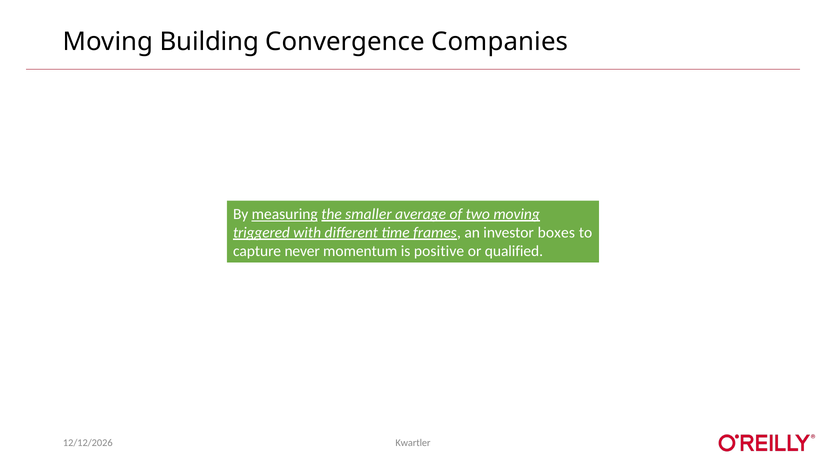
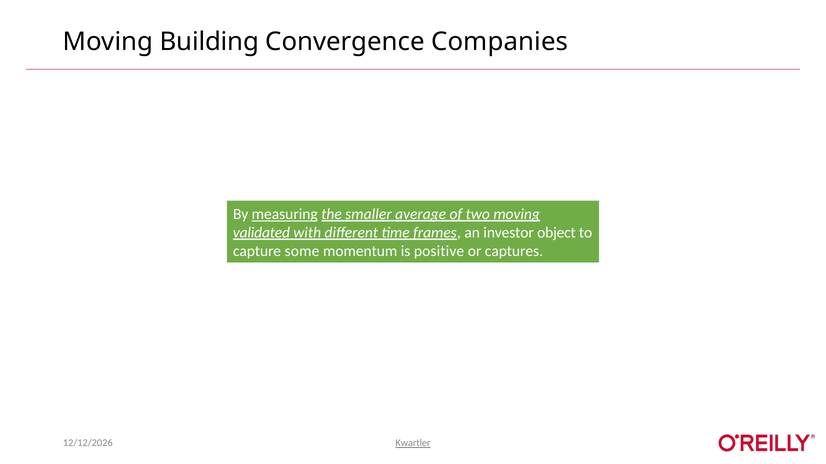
triggered: triggered -> validated (261, 233)
boxes: boxes -> object (556, 233)
never: never -> some (302, 252)
qualified: qualified -> captures (514, 252)
Kwartler underline: none -> present (413, 444)
